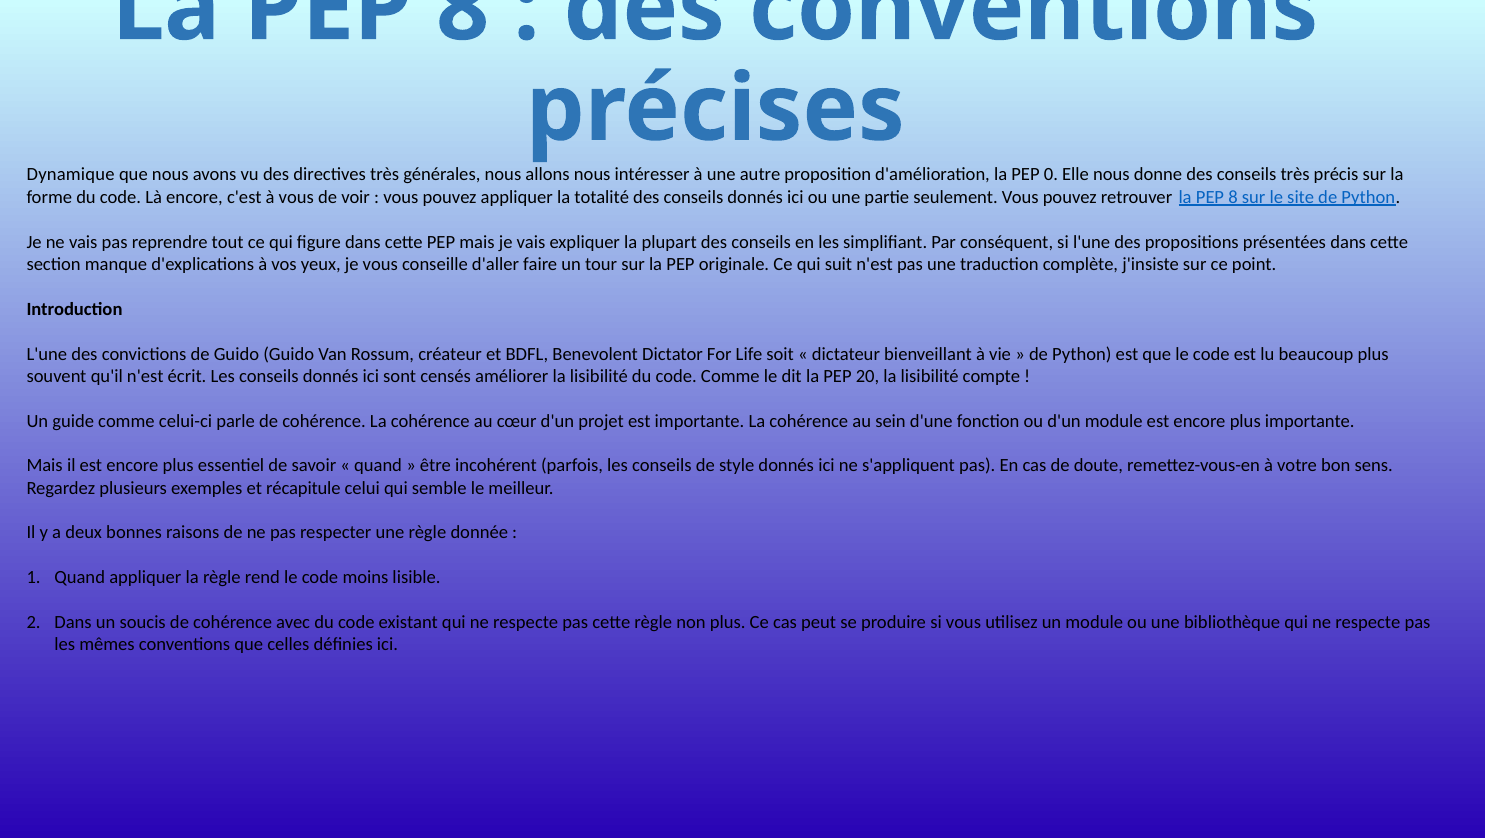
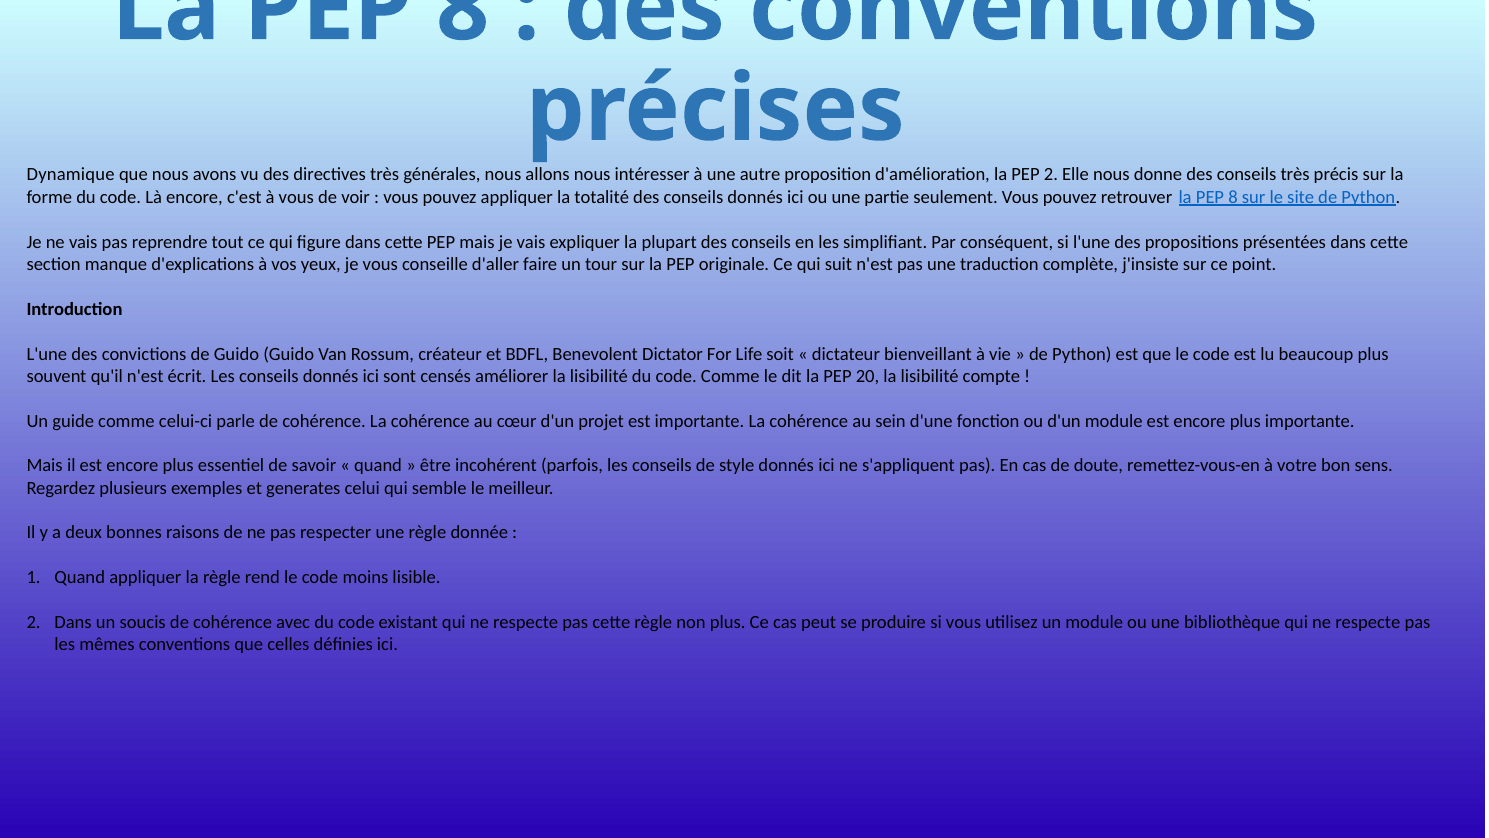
PEP 0: 0 -> 2 (1051, 175)
récapitule: récapitule -> generates (303, 488)
